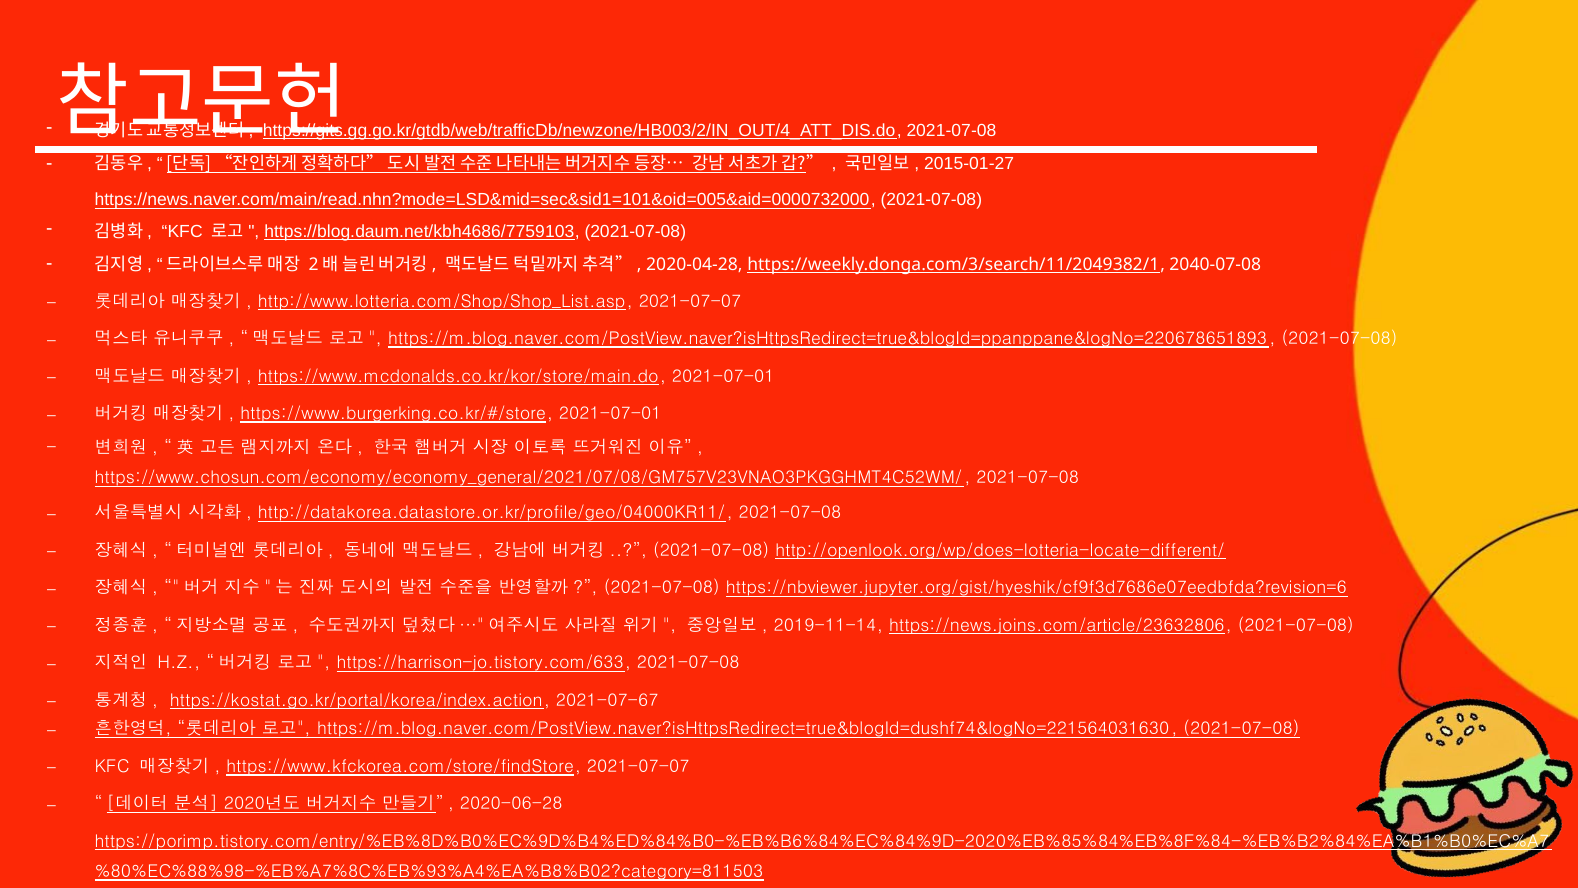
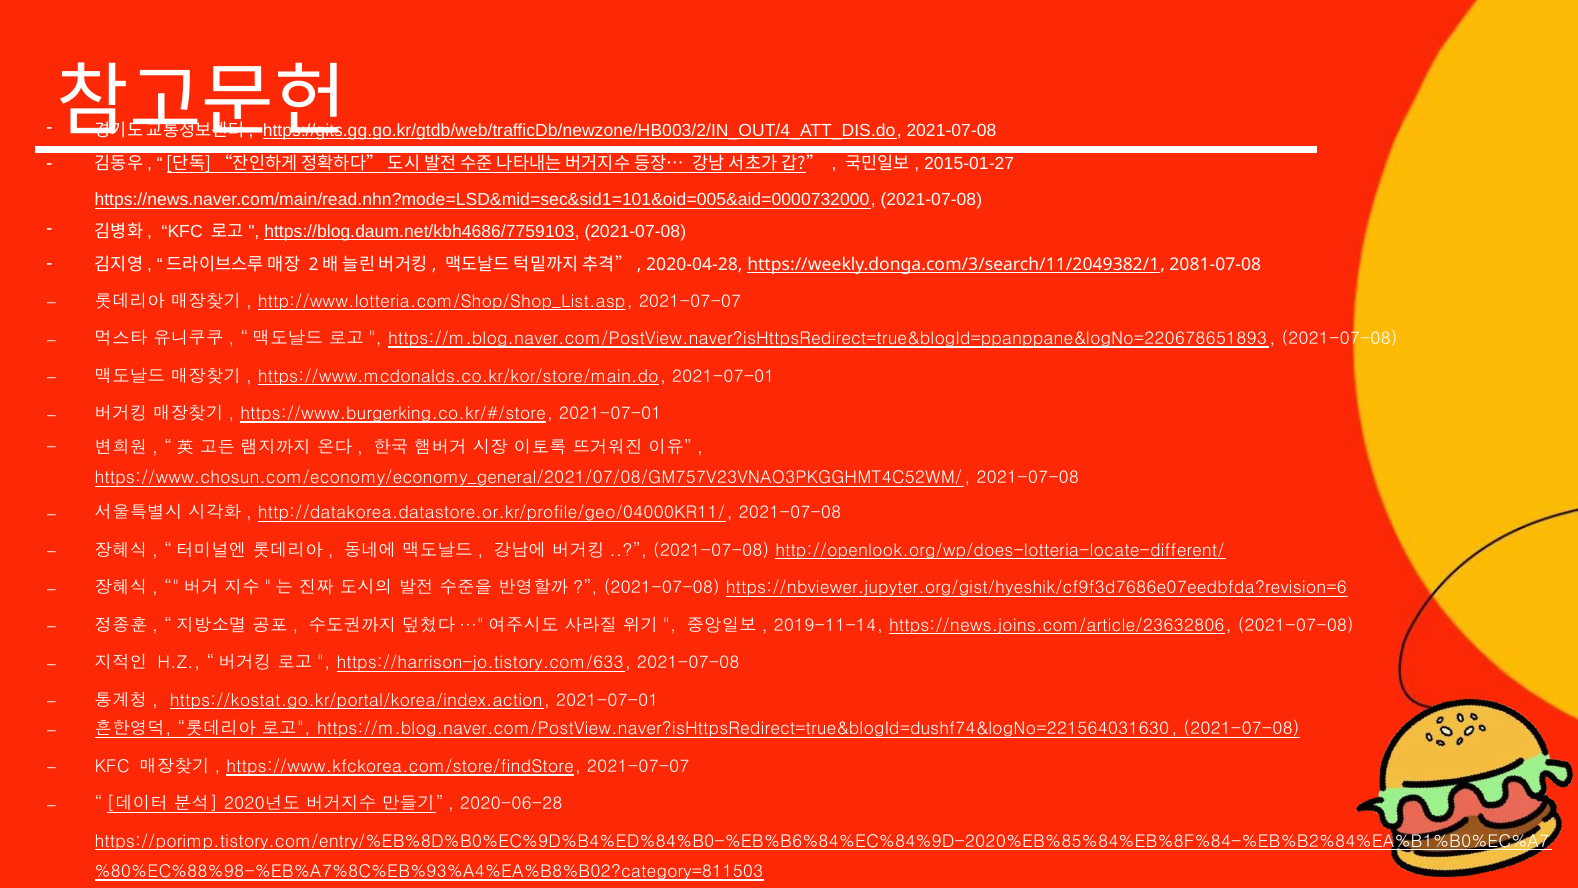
2040-07-08: 2040-07-08 -> 2081-07-08 (1215, 265)
https://kostat.go.kr/portal/korea/index.action 2021-07-67: 2021-07-67 -> 2021-07-01 (607, 700)
